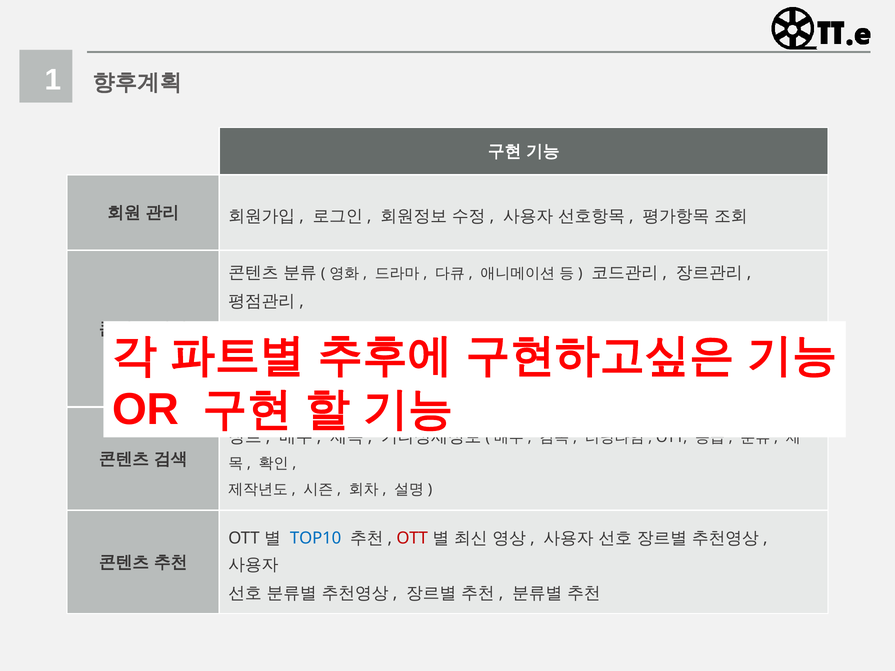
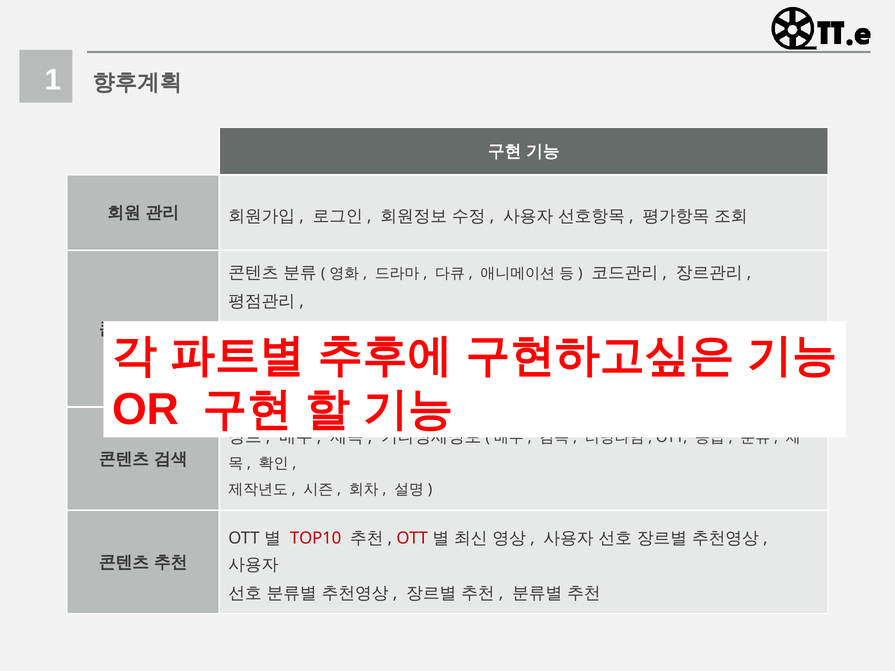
TOP10 colour: blue -> red (316, 539)
